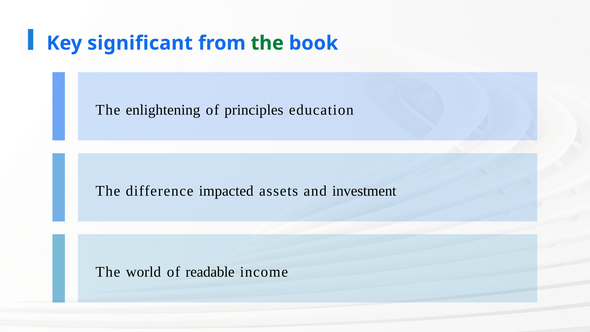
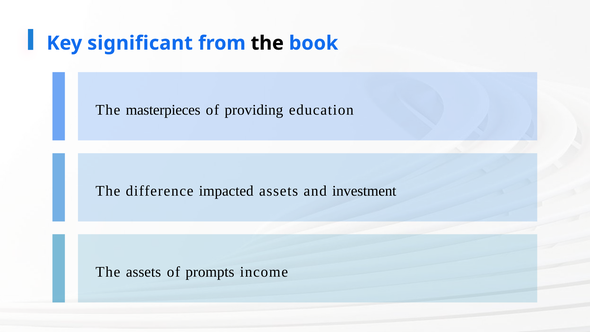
the colour: green -> black (267, 43)
enlightening: enlightening -> masterpieces (163, 110)
principles: principles -> providing (254, 110)
The world: world -> assets (143, 272)
readable: readable -> prompts (210, 272)
